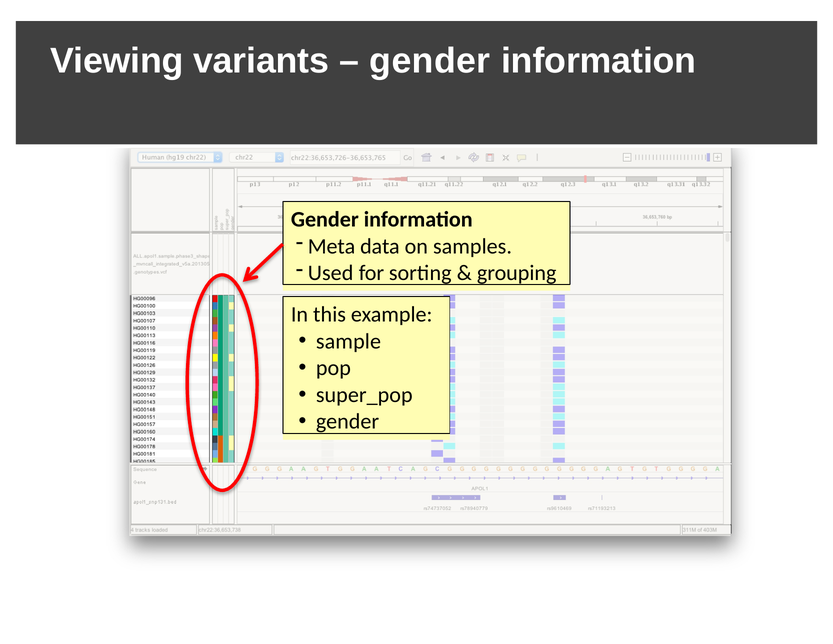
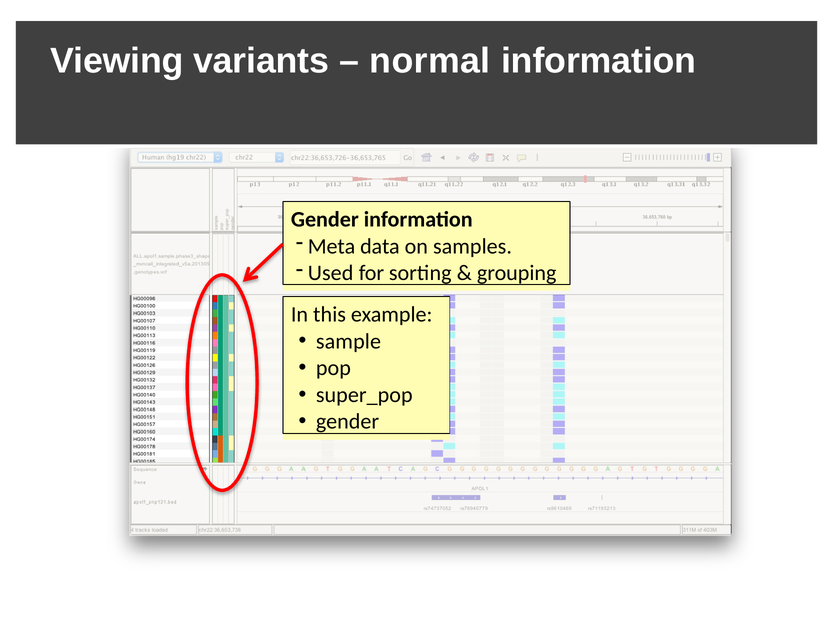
gender: gender -> normal (430, 61)
